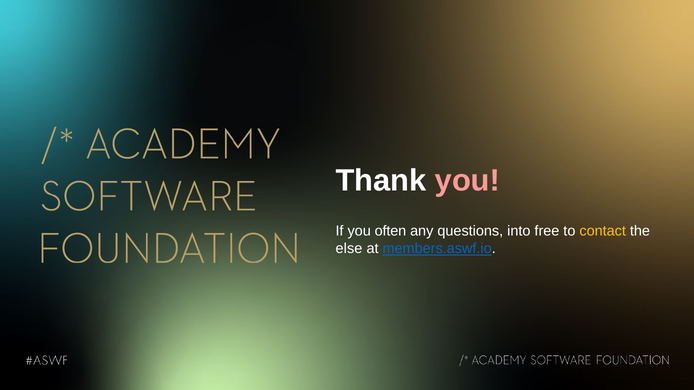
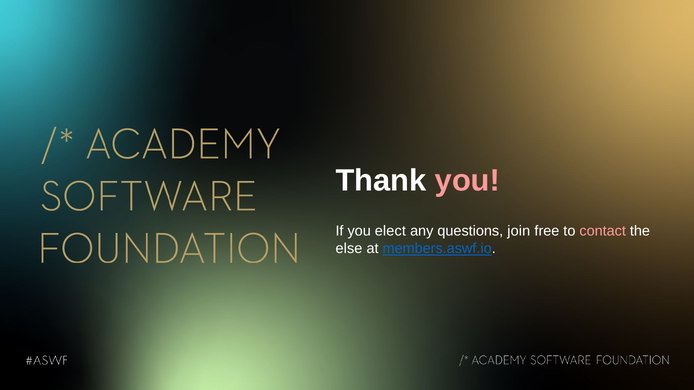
often: often -> elect (390, 231)
into: into -> join (519, 231)
contact colour: yellow -> pink (603, 231)
